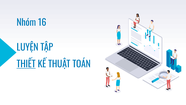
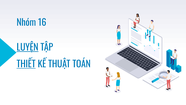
LUYỆN underline: none -> present (28, 47)
